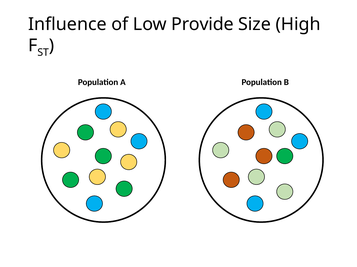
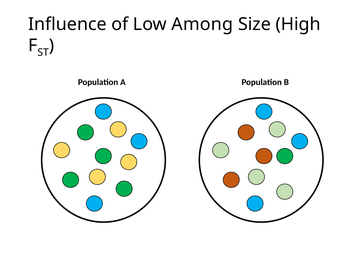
Provide: Provide -> Among (202, 24)
